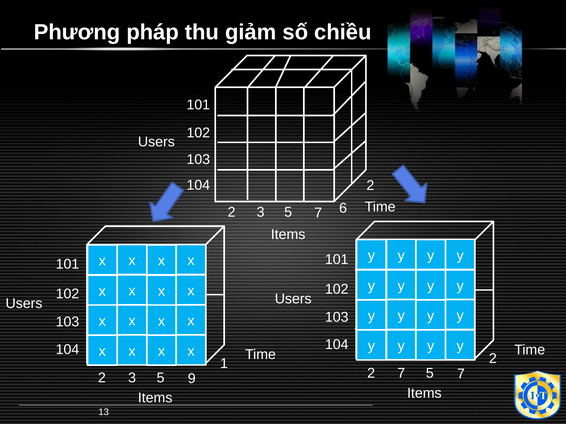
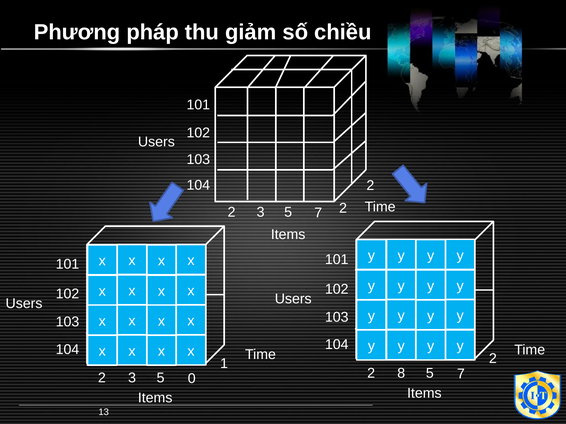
3 5 7 6: 6 -> 2 (343, 208)
2 7: 7 -> 8 (401, 374)
9: 9 -> 0 (192, 379)
